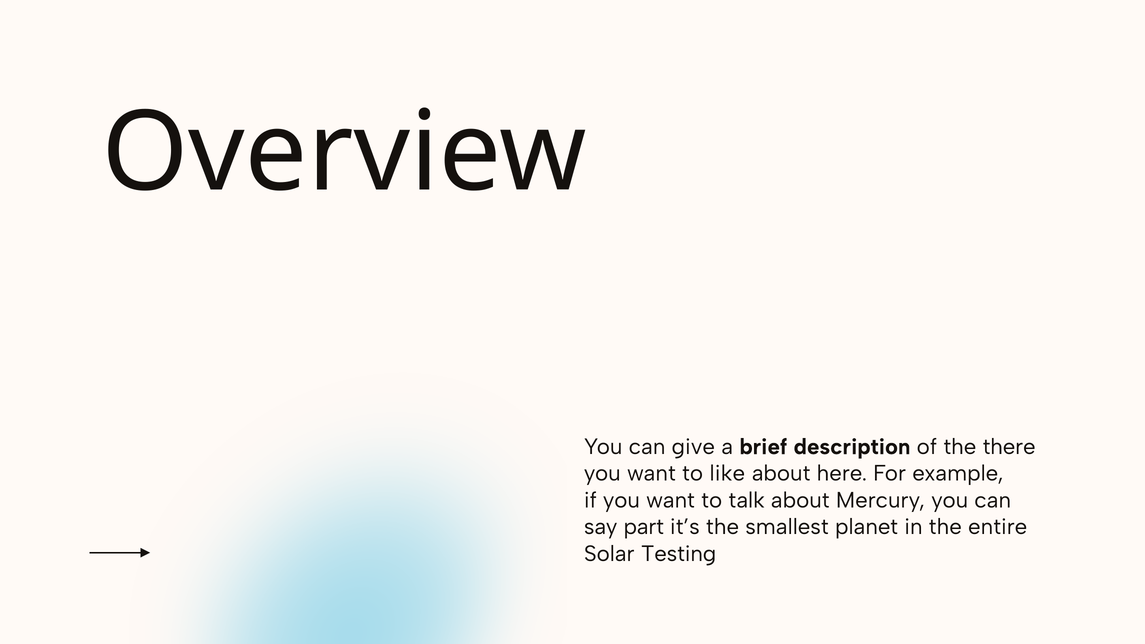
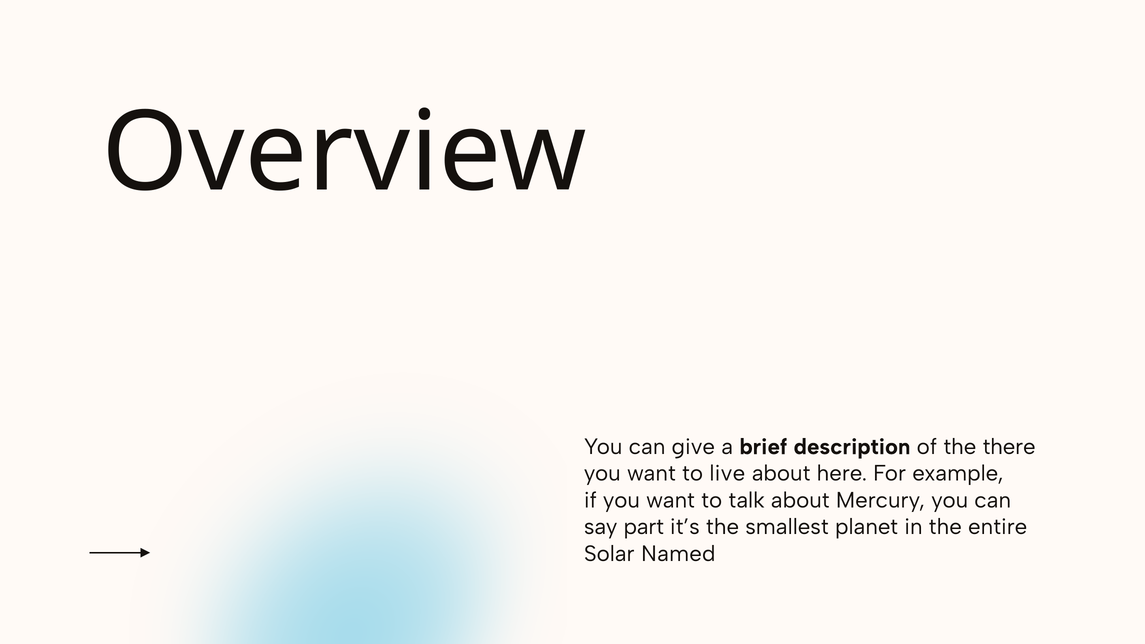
like: like -> live (727, 474)
Testing: Testing -> Named (678, 554)
